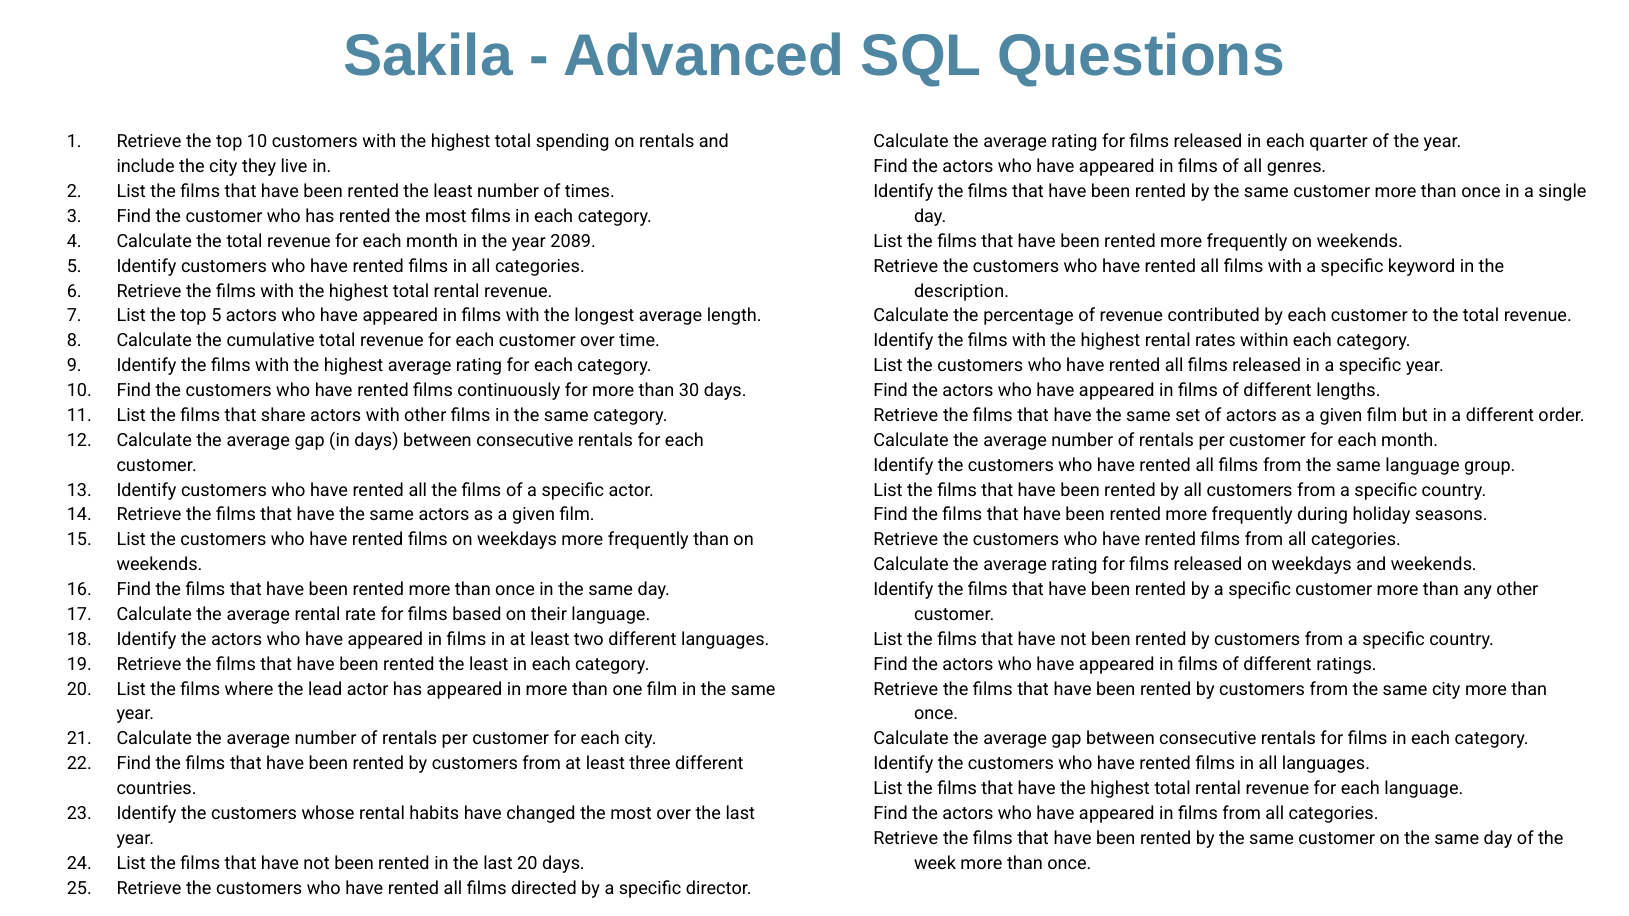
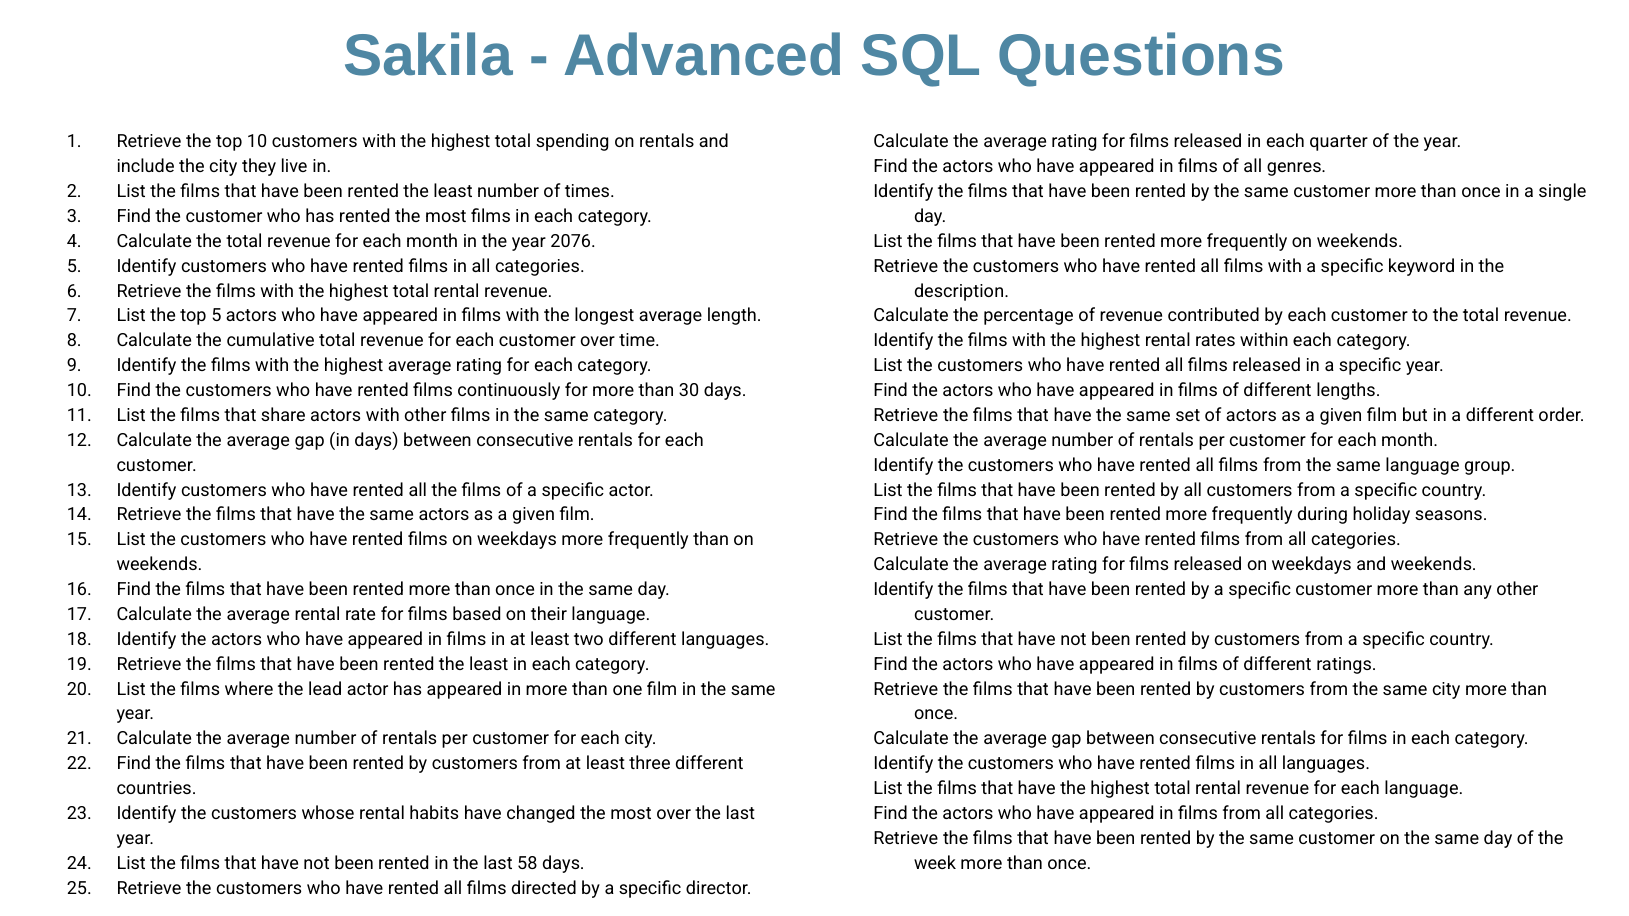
2089: 2089 -> 2076 (573, 241)
last 20: 20 -> 58 (527, 864)
